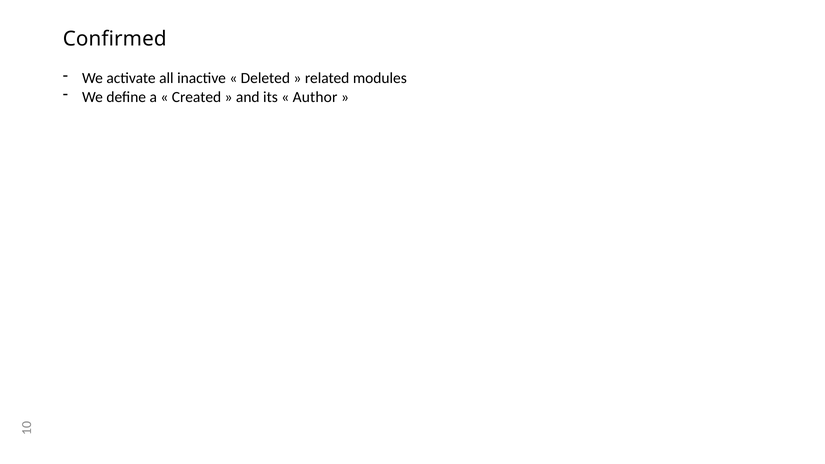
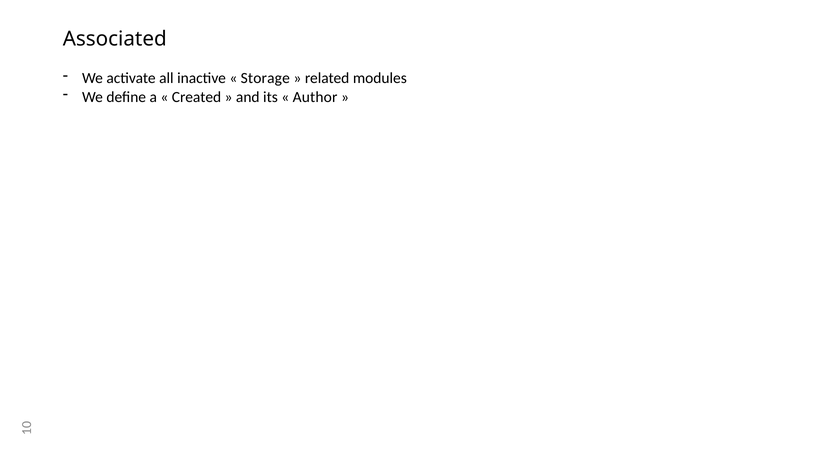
Confirmed: Confirmed -> Associated (115, 39)
Deleted: Deleted -> Storage (265, 78)
